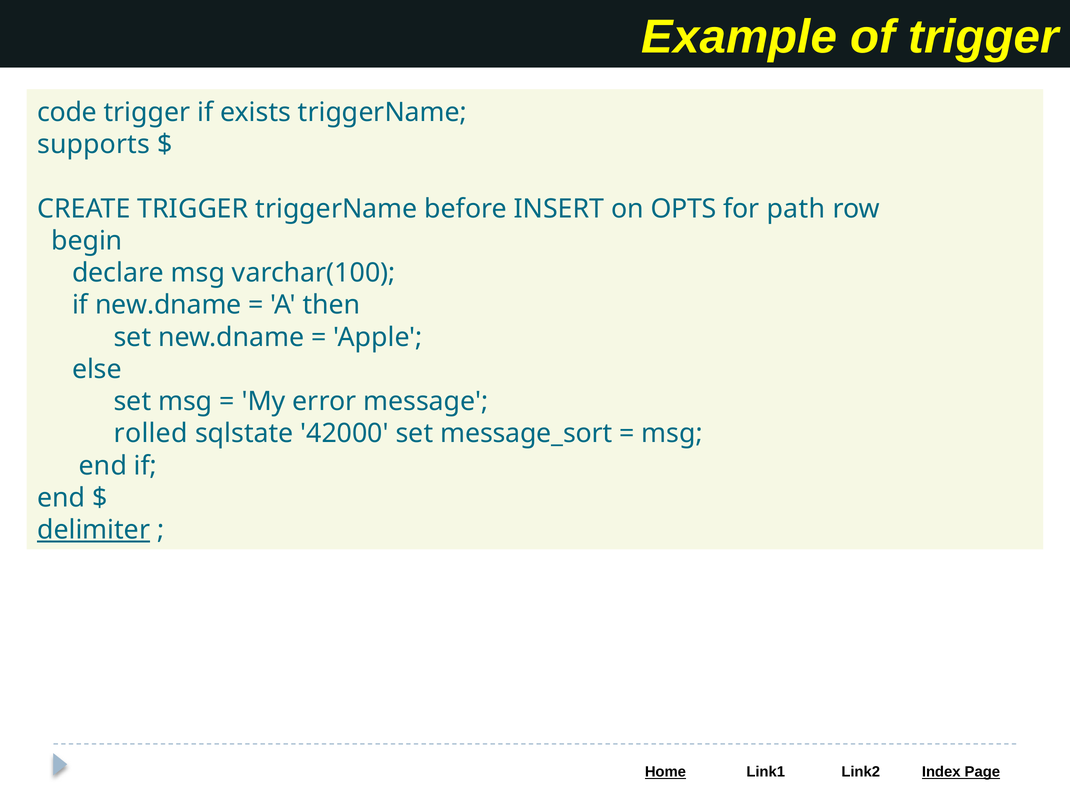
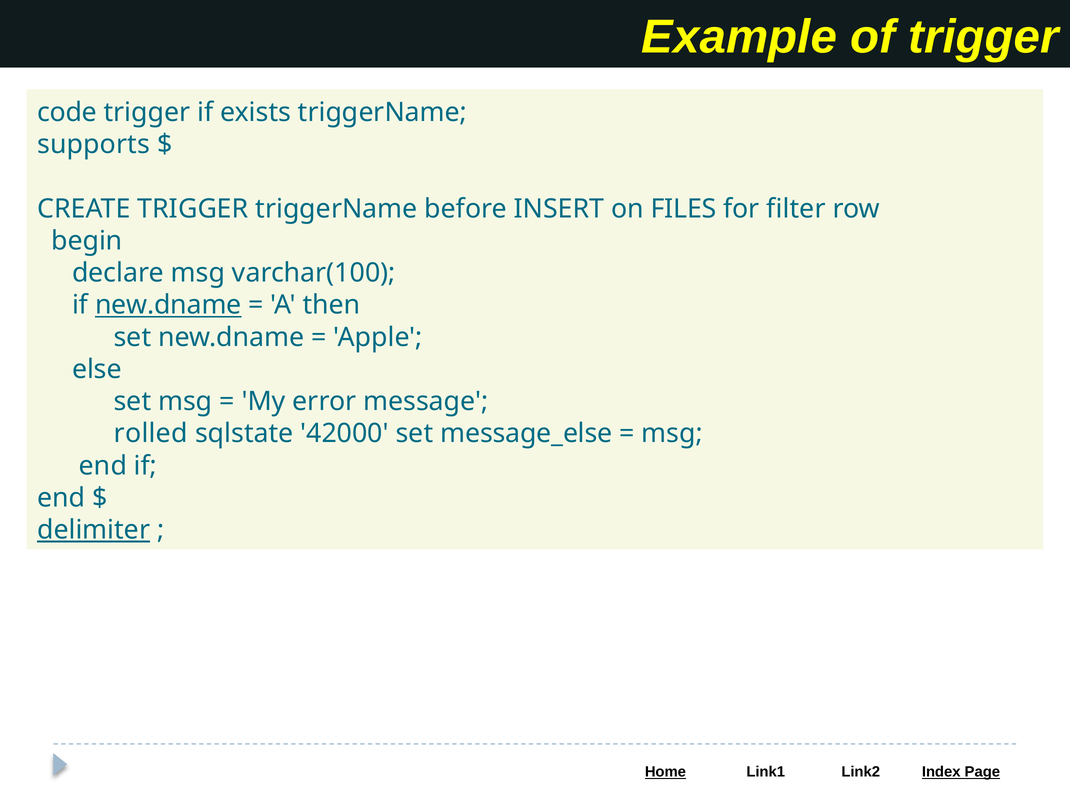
OPTS: OPTS -> FILES (684, 209)
path: path -> filter (796, 209)
new.dname underline: none -> present (168, 305)
message_sort: message_sort -> message_else (526, 433)
